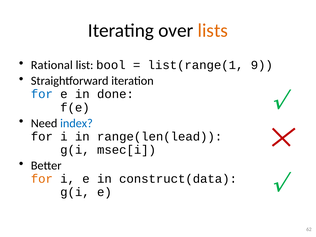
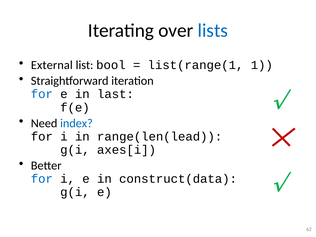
lists colour: orange -> blue (213, 31)
Rational: Rational -> External (52, 65)
9: 9 -> 1 (262, 65)
done: done -> last (115, 94)
msec[i: msec[i -> axes[i (127, 150)
for colour: orange -> blue (42, 179)
